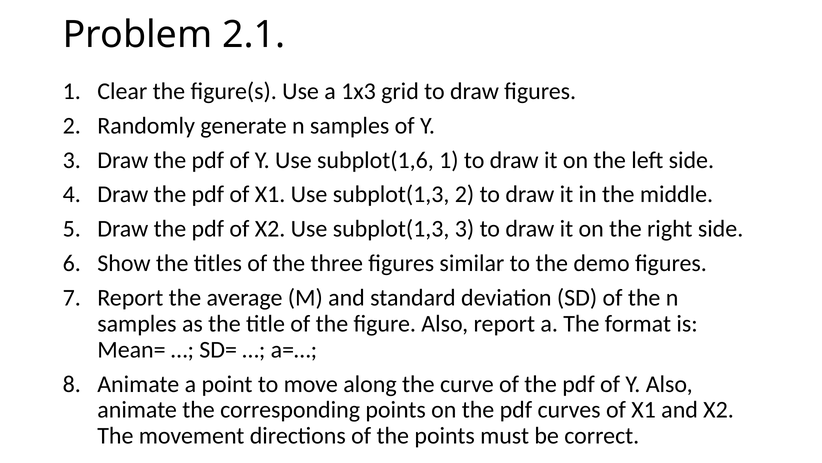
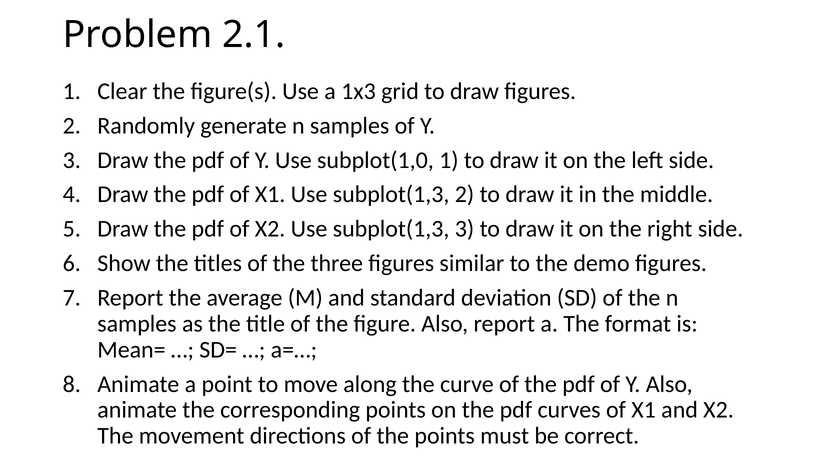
subplot(1,6: subplot(1,6 -> subplot(1,0 (375, 160)
